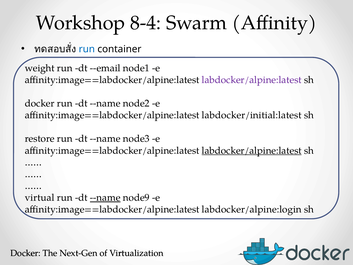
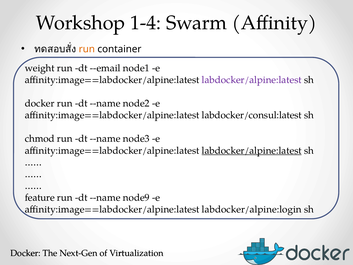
8-4: 8-4 -> 1-4 (146, 23)
run colour: blue -> orange (87, 49)
labdocker/initial:latest: labdocker/initial:latest -> labdocker/consul:latest (252, 115)
restore: restore -> chmod (40, 139)
virtual: virtual -> feature (40, 197)
--name underline: present -> none (105, 197)
